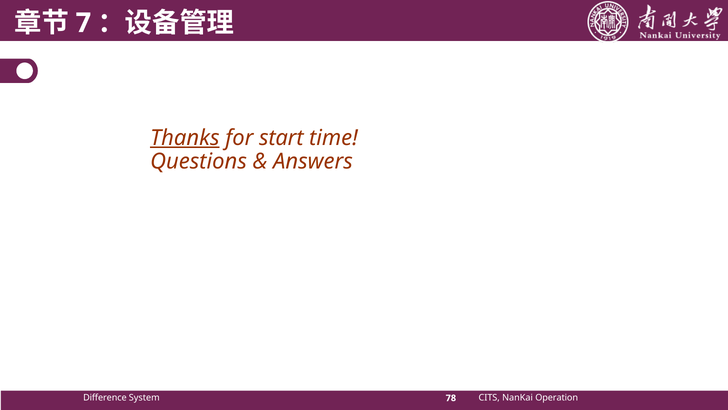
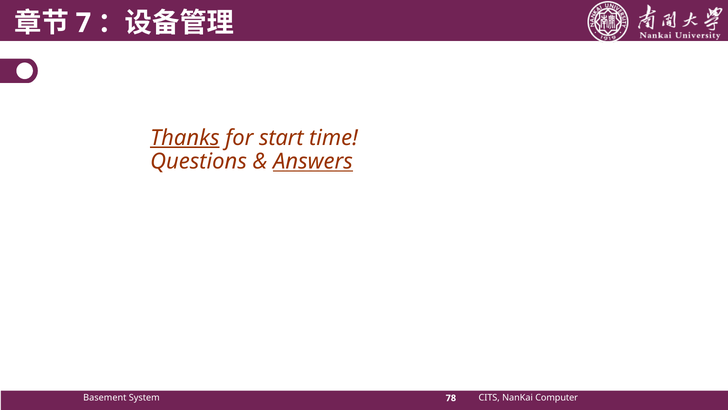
Answers underline: none -> present (313, 161)
Difference: Difference -> Basement (105, 397)
Operation: Operation -> Computer (557, 397)
